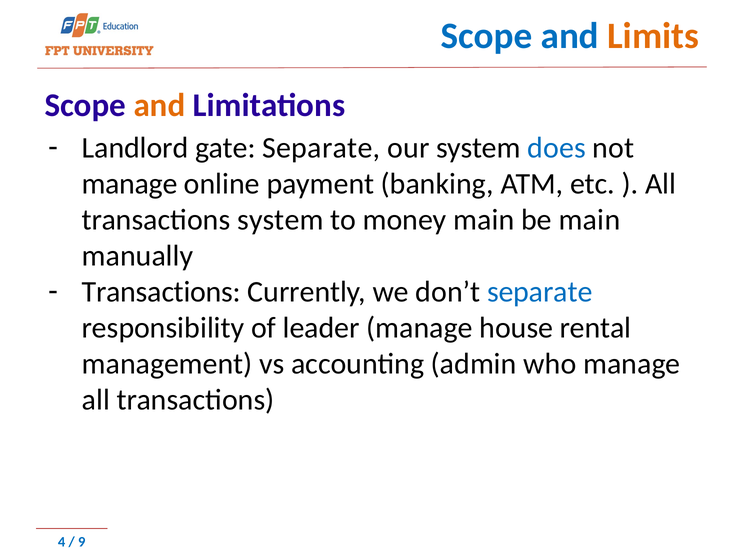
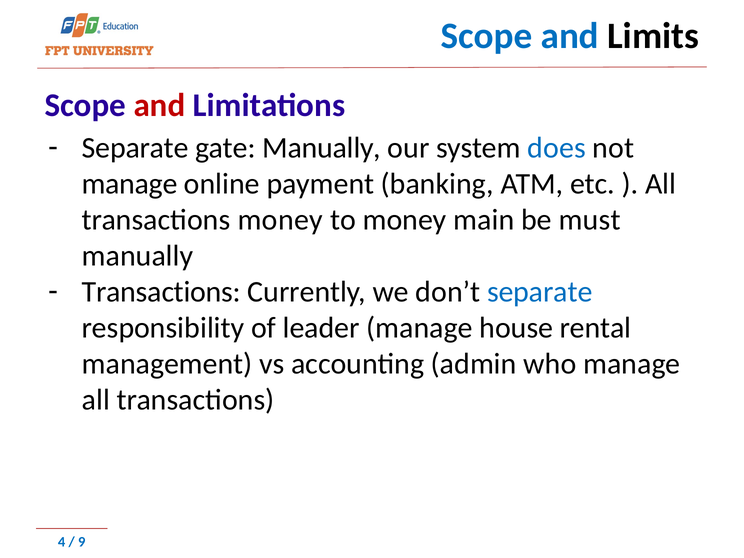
Limits colour: orange -> black (653, 36)
and colour: orange -> red (159, 105)
Landlord: Landlord -> Separate (135, 148)
gate Separate: Separate -> Manually (322, 148)
transactions system: system -> money (280, 220)
be main: main -> must (590, 220)
